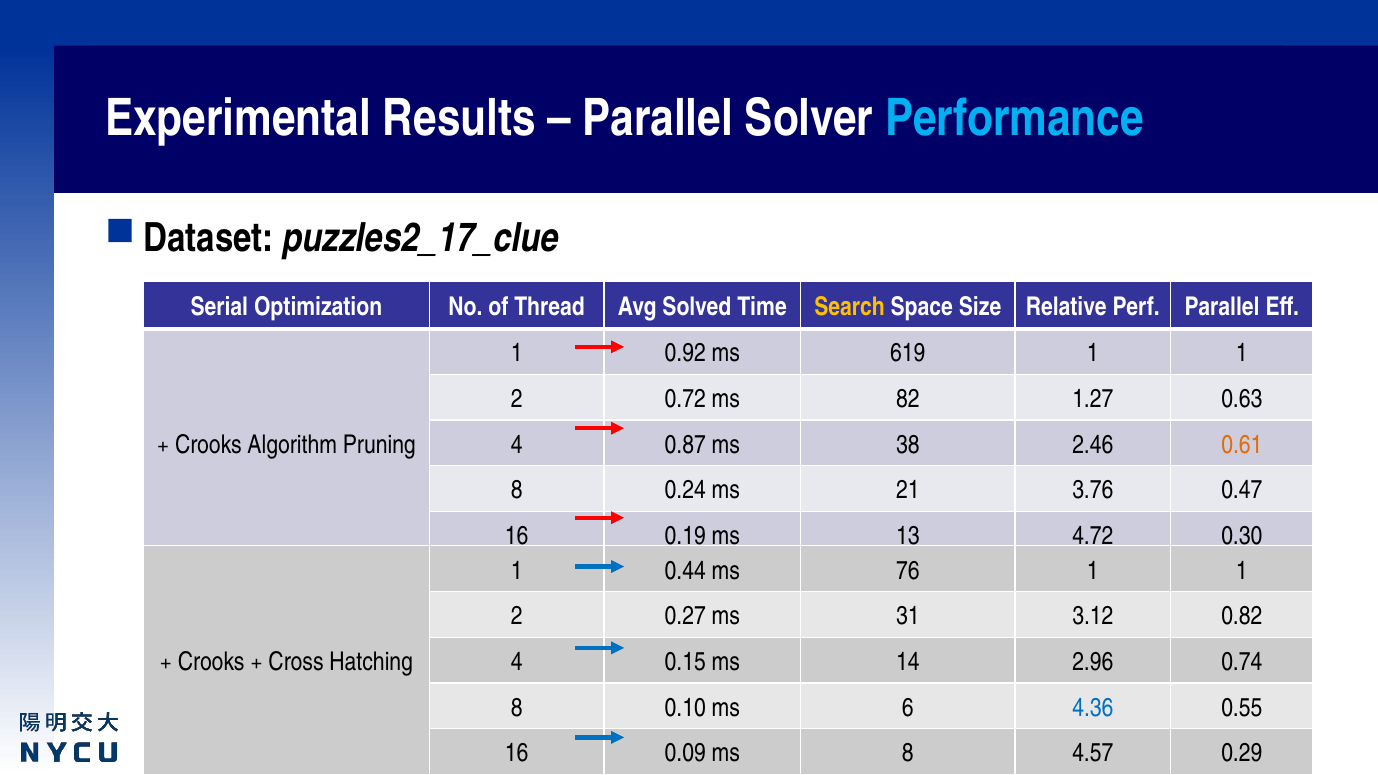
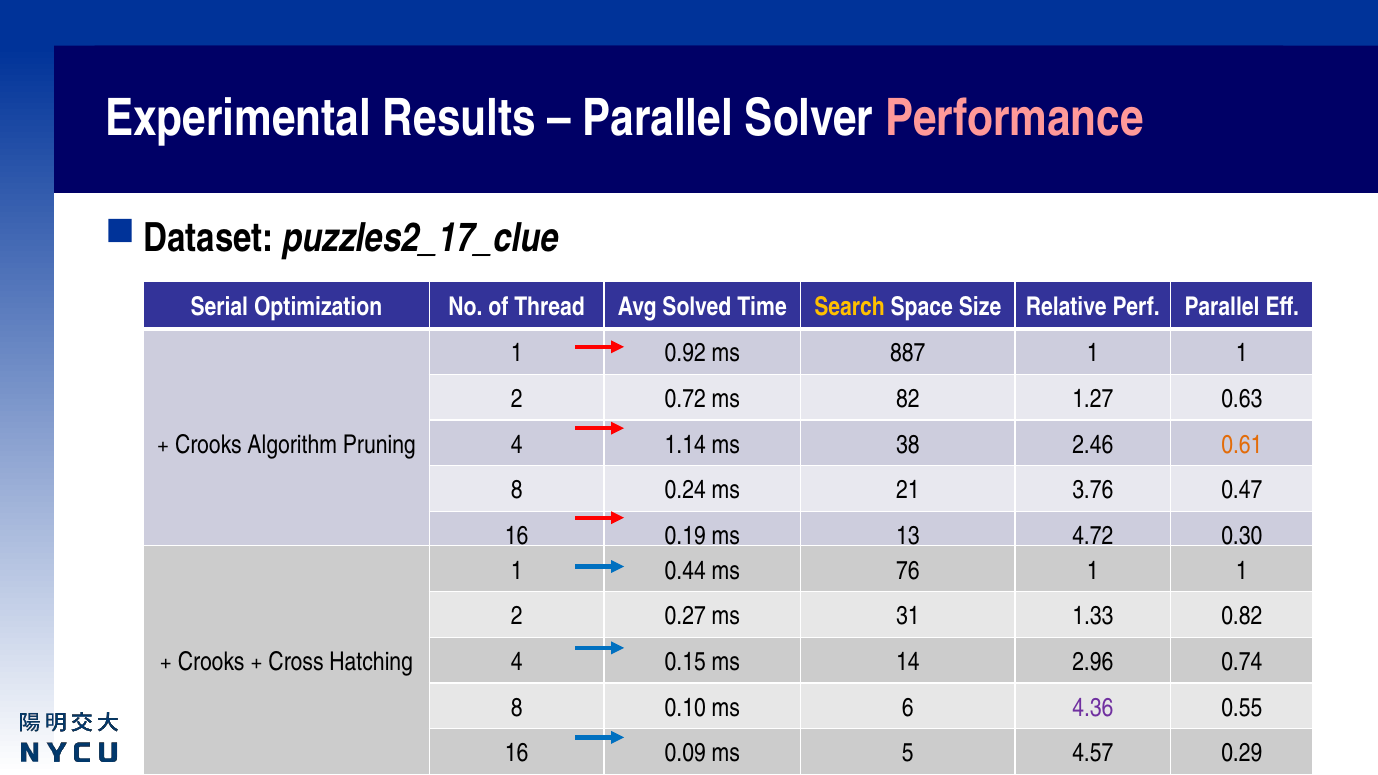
Performance colour: light blue -> pink (1014, 118)
619: 619 -> 887 (908, 353)
0.87: 0.87 -> 1.14 (685, 445)
3.12: 3.12 -> 1.33 (1093, 616)
4.36 colour: blue -> purple (1093, 708)
ms 8: 8 -> 5 (908, 753)
